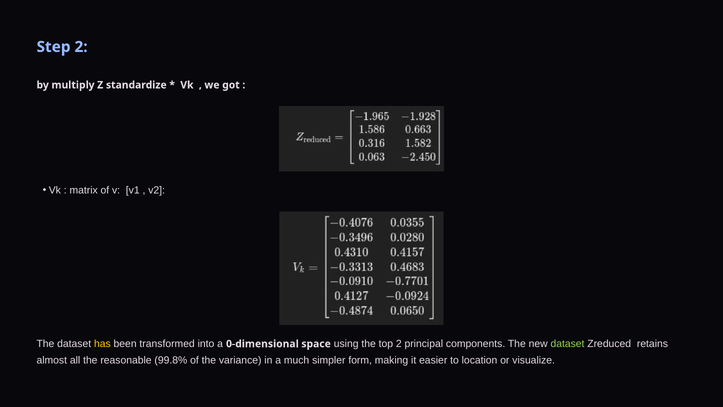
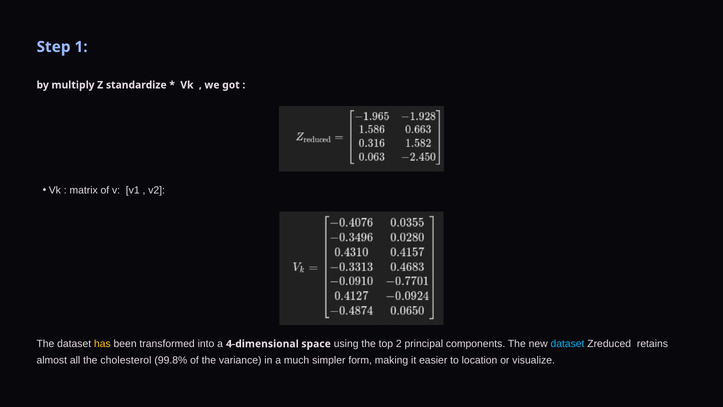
Step 2: 2 -> 1 (81, 47)
0-dimensional: 0-dimensional -> 4-dimensional (262, 344)
dataset colour: light green -> light blue (567, 344)
reasonable: reasonable -> cholesterol (126, 360)
